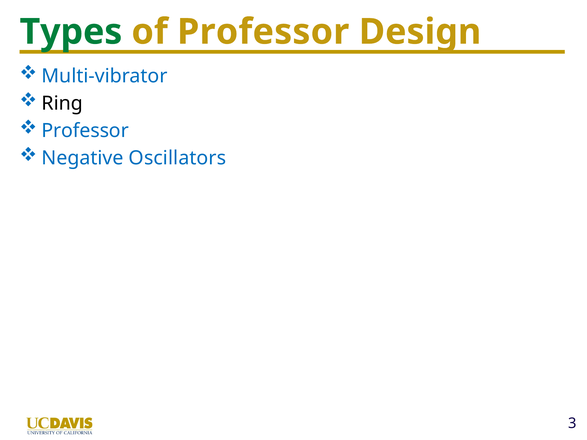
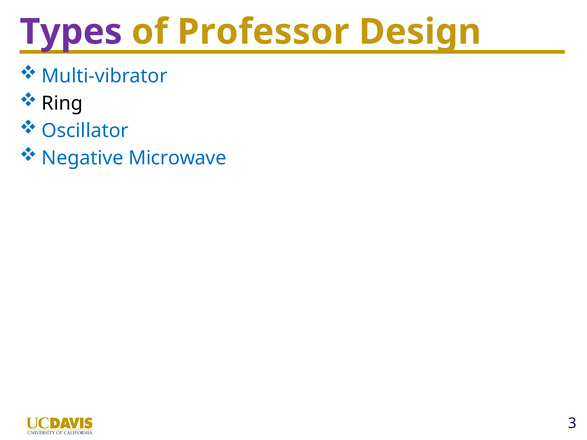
Types colour: green -> purple (71, 32)
Professor: Professor -> Oscillator (85, 131)
Oscillators: Oscillators -> Microwave (177, 158)
